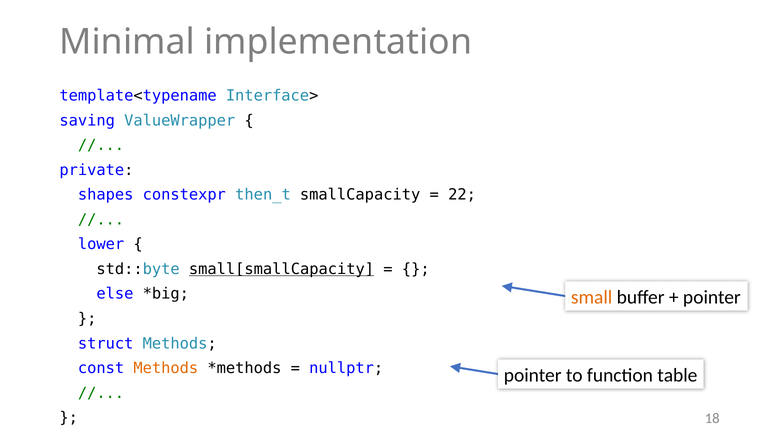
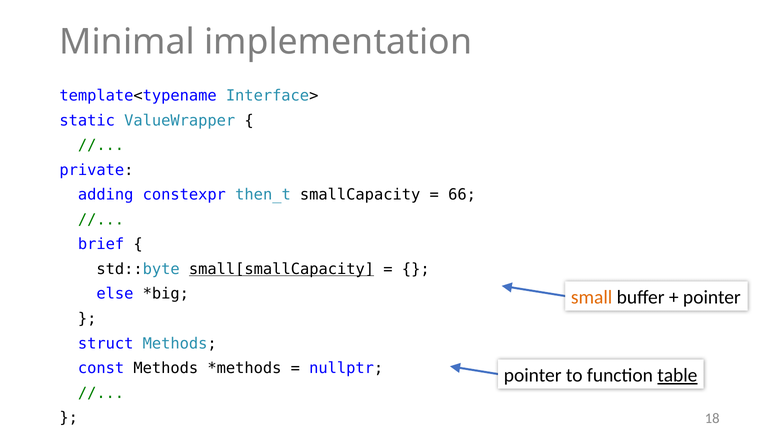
saving: saving -> static (87, 121)
shapes: shapes -> adding (106, 195)
22: 22 -> 66 (462, 195)
lower: lower -> brief (101, 244)
Methods colour: orange -> black (166, 368)
table underline: none -> present (677, 376)
